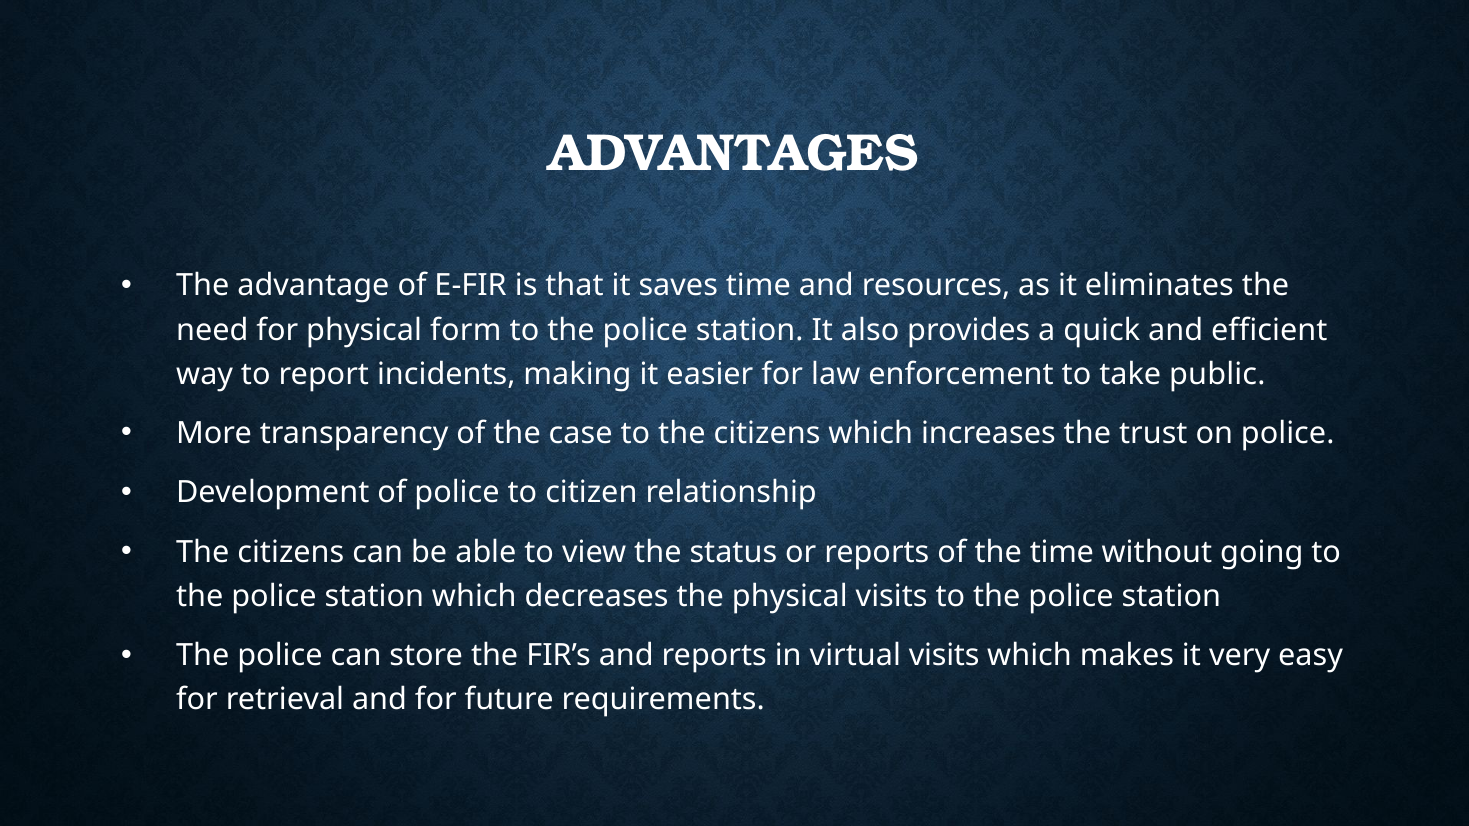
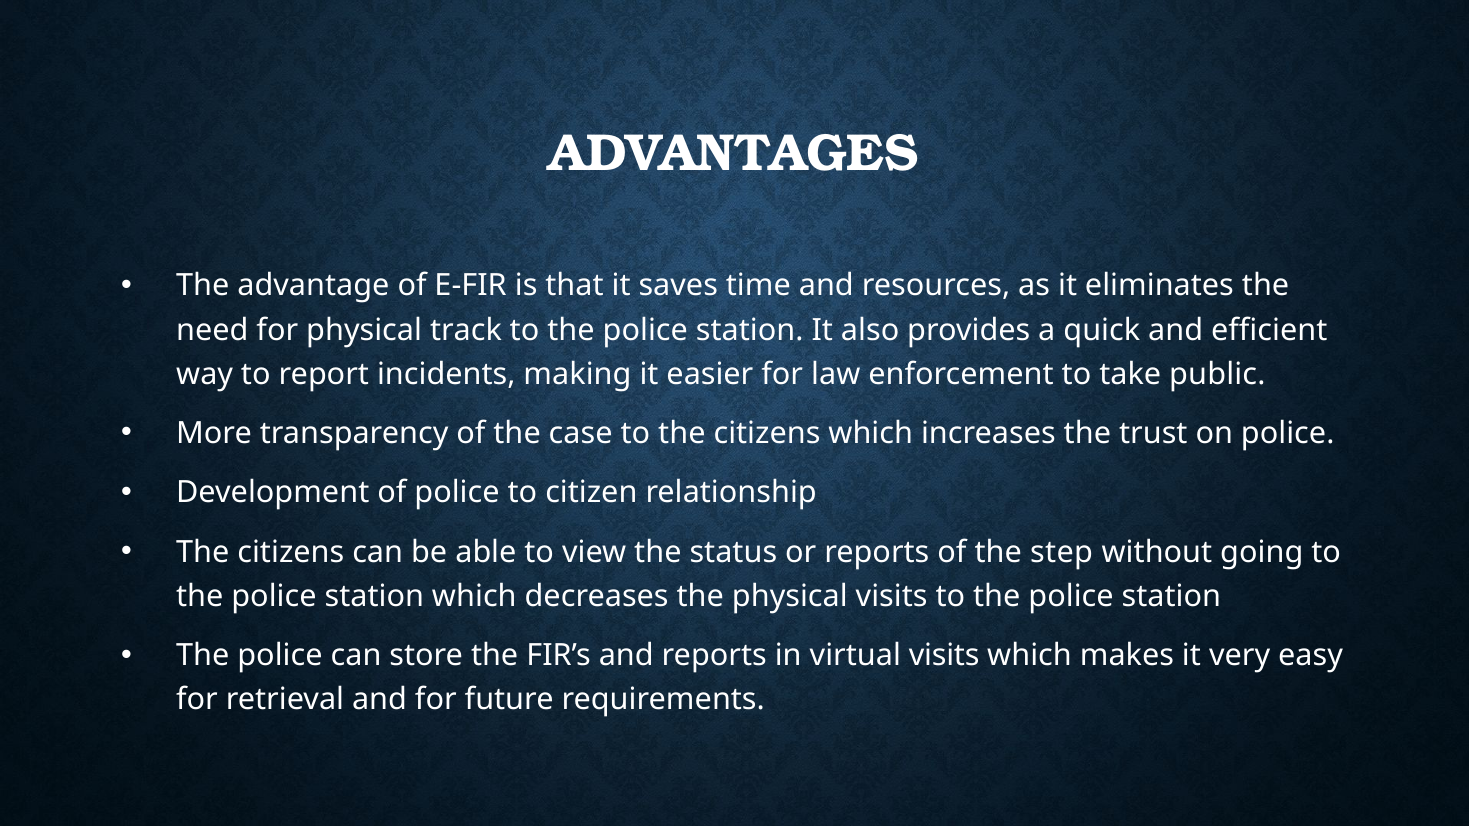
form: form -> track (466, 330)
the time: time -> step (1062, 552)
